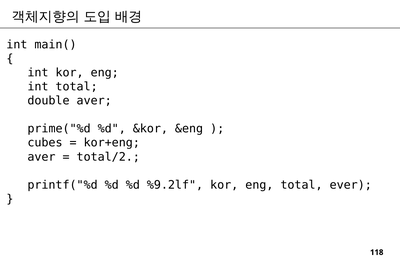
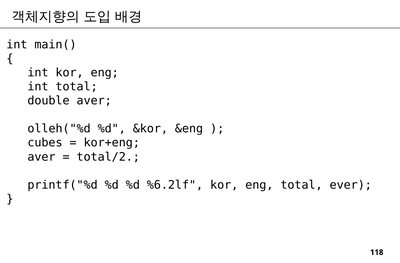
prime("%d: prime("%d -> olleh("%d (59, 129)
%9.2lf: %9.2lf -> %6.2lf (175, 185)
